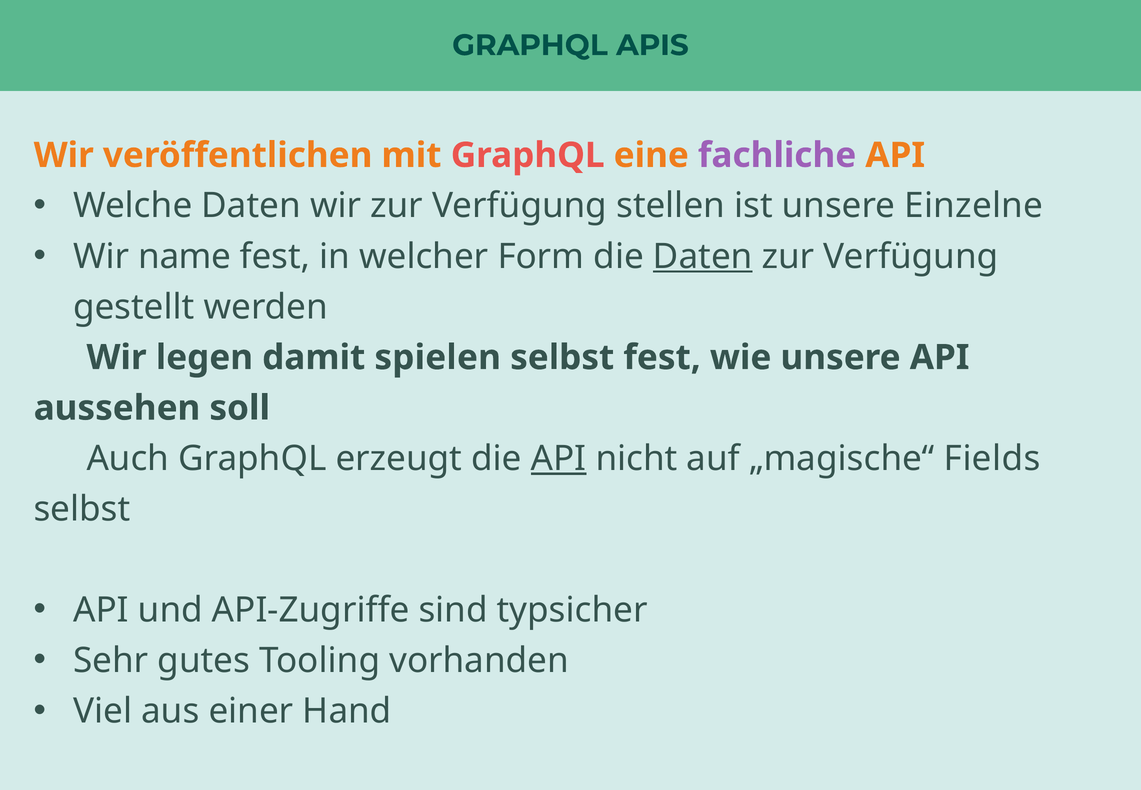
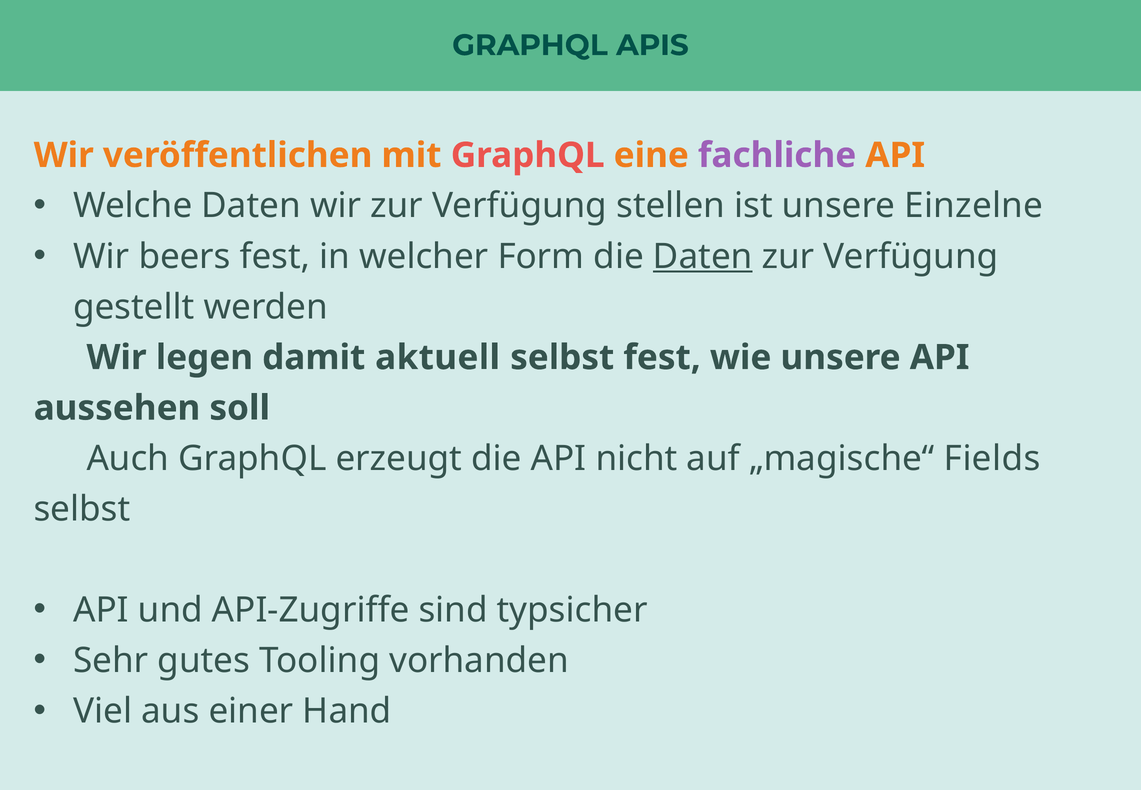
name: name -> beers (185, 256)
spielen: spielen -> aktuell (438, 357)
API underline: present -> none (559, 459)
